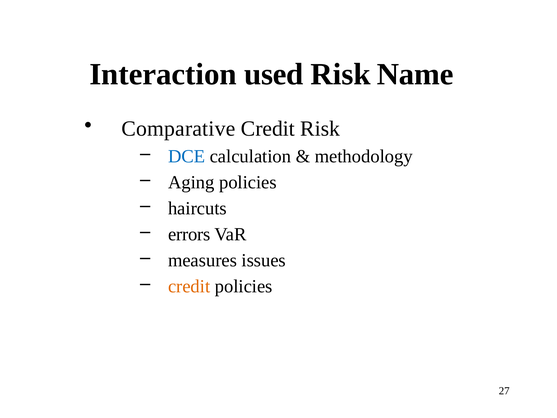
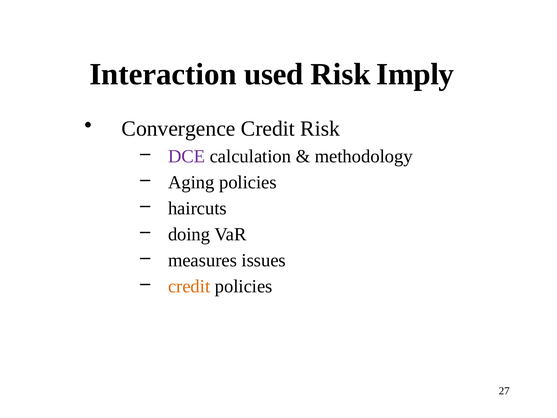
Name: Name -> Imply (415, 74)
Comparative: Comparative -> Convergence (179, 129)
DCE colour: blue -> purple (187, 156)
errors: errors -> doing (189, 234)
